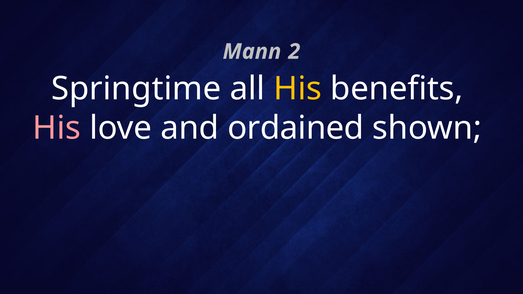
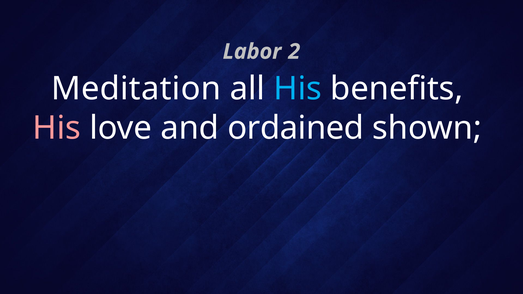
Mann: Mann -> Labor (252, 52)
Springtime: Springtime -> Meditation (136, 89)
His colour: yellow -> light blue (298, 89)
